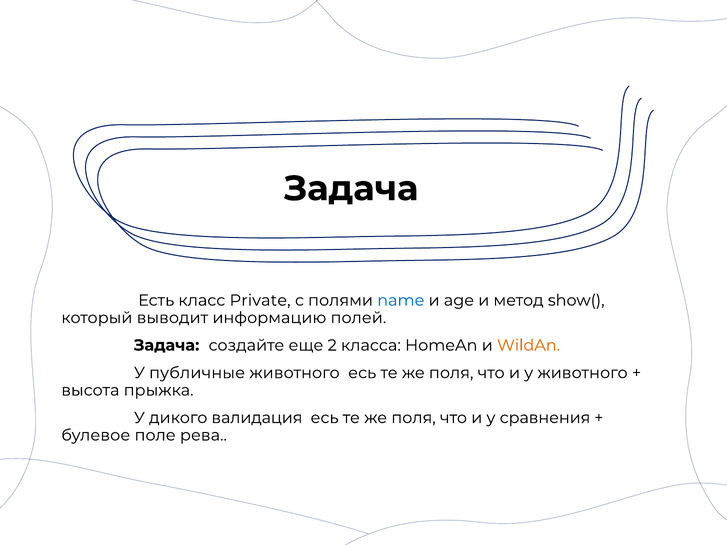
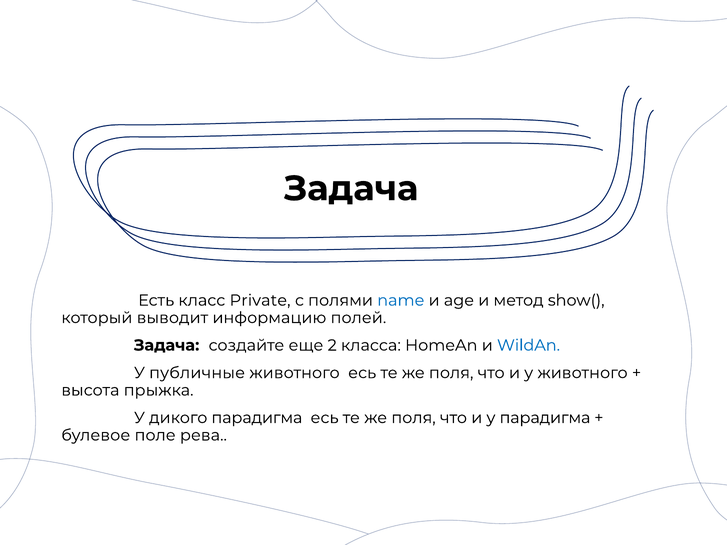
WildAn colour: orange -> blue (529, 345)
дикого валидация: валидация -> парадигма (257, 418)
у сравнения: сравнения -> парадигма (545, 418)
